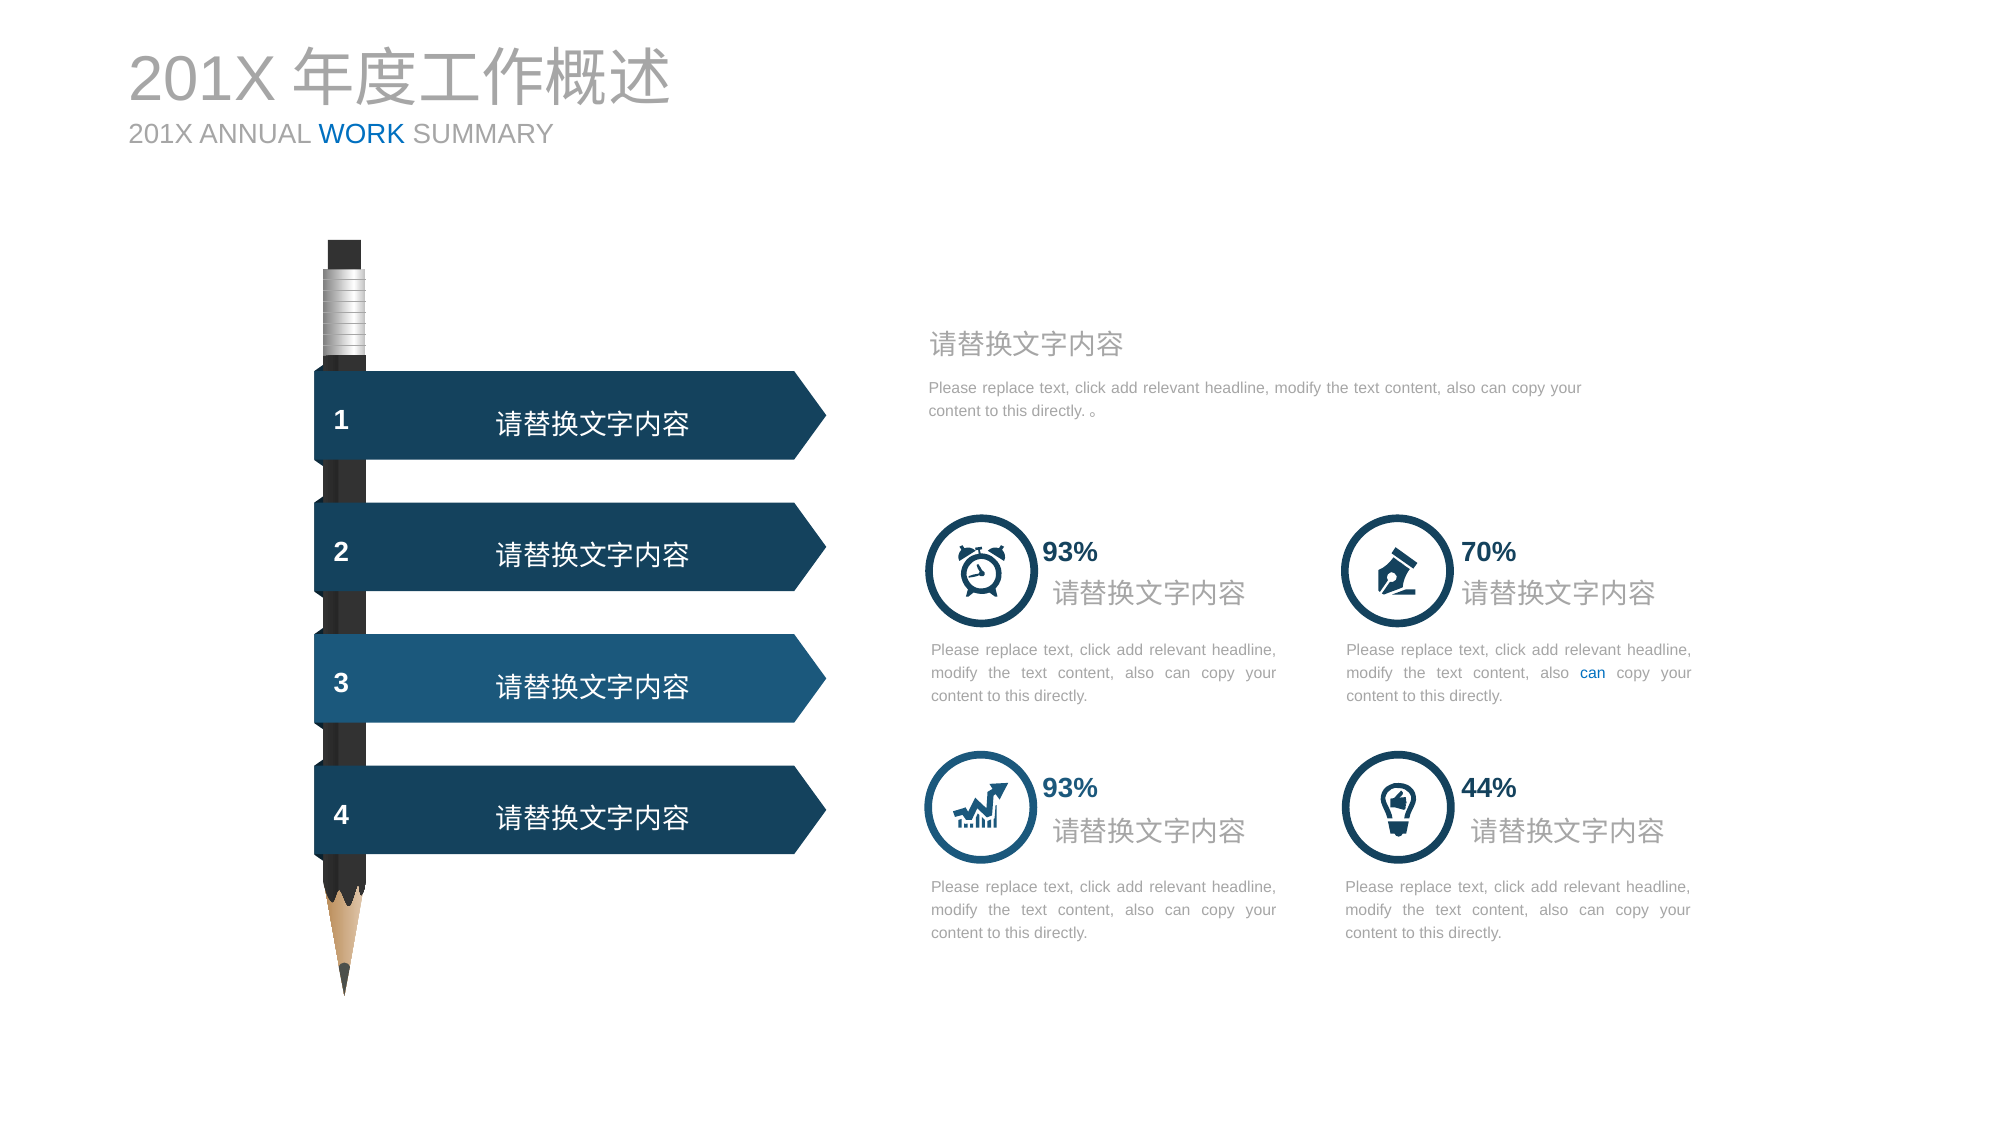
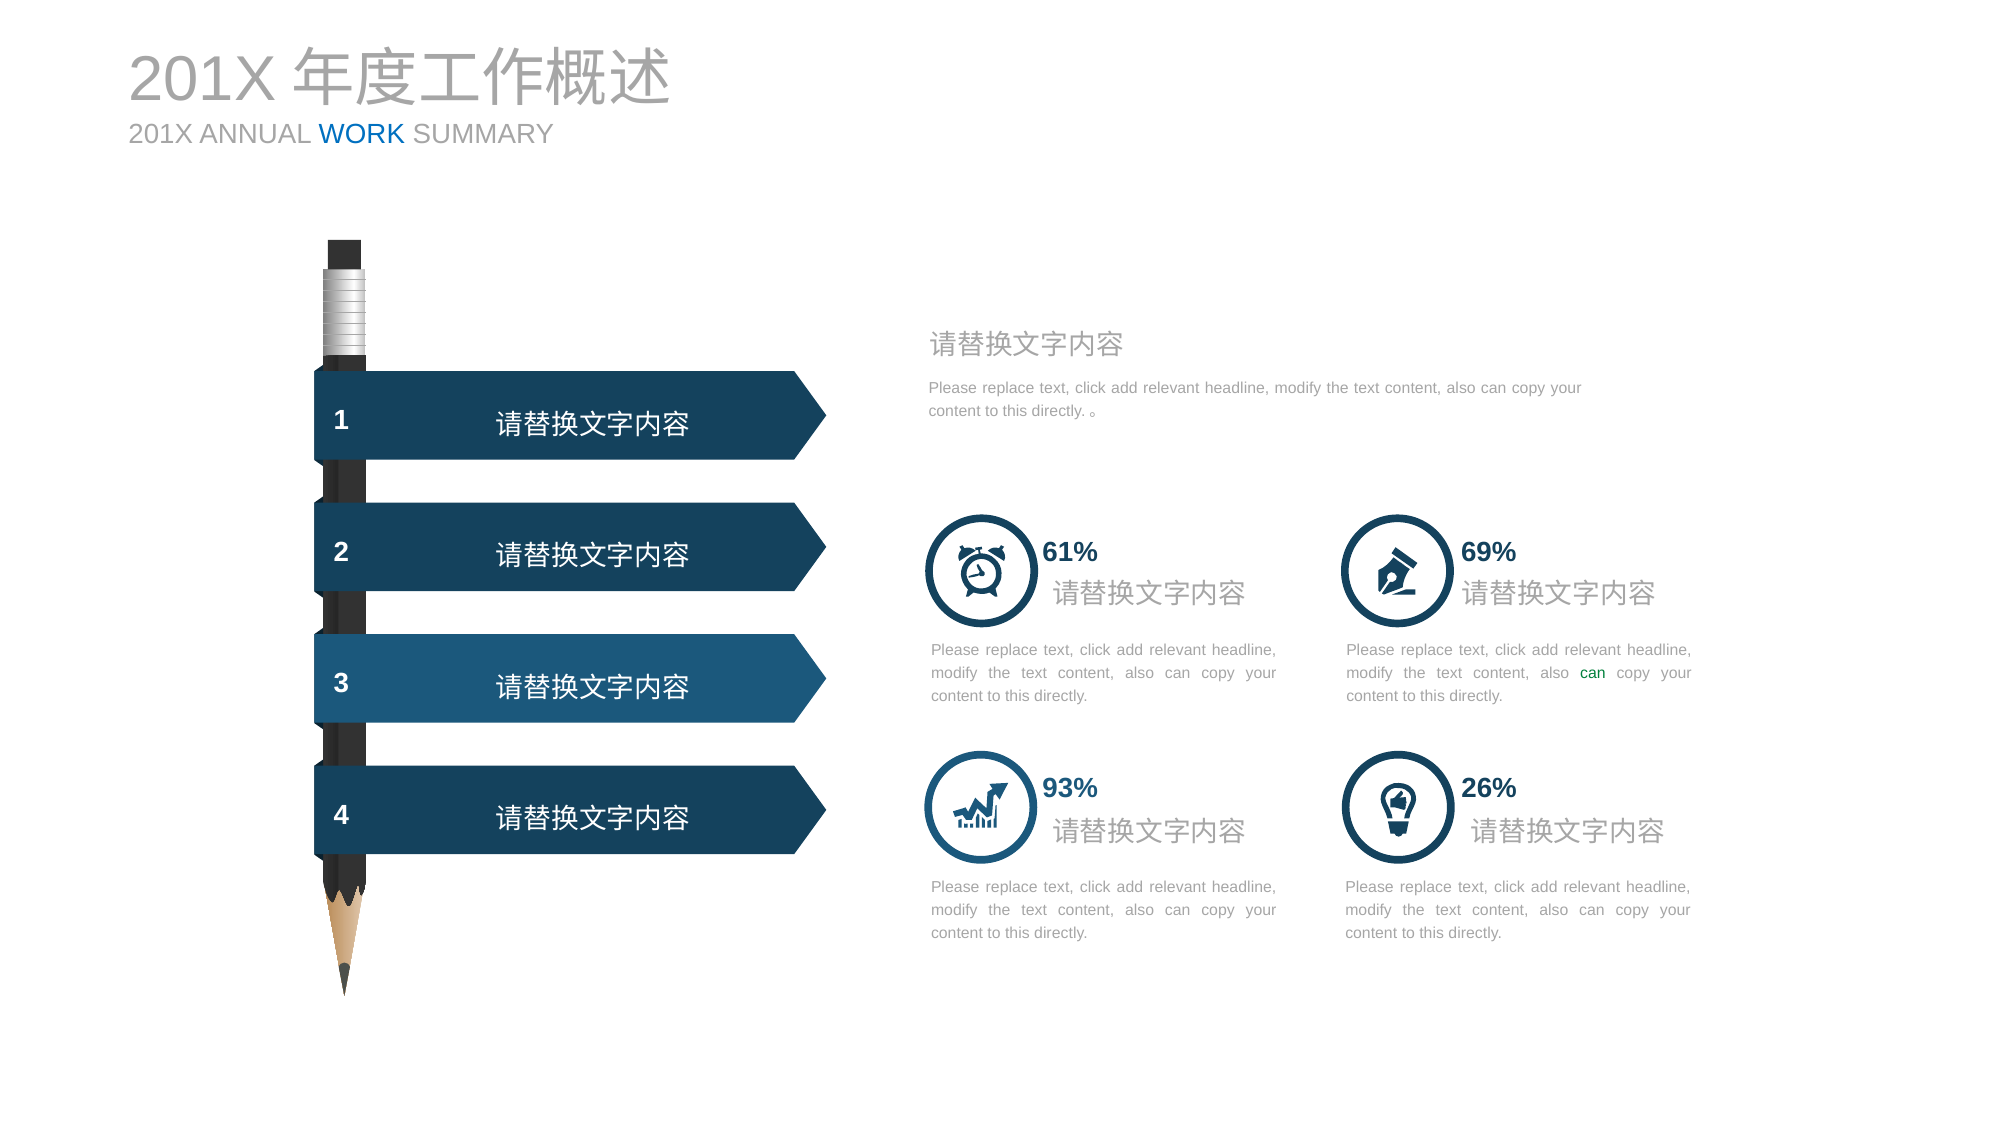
93%: 93% -> 61% (1070, 553)
70%: 70% -> 69% (1489, 553)
can colour: blue -> green (1593, 673)
44%: 44% -> 26% (1489, 788)
